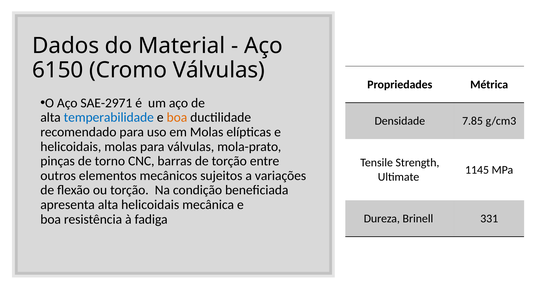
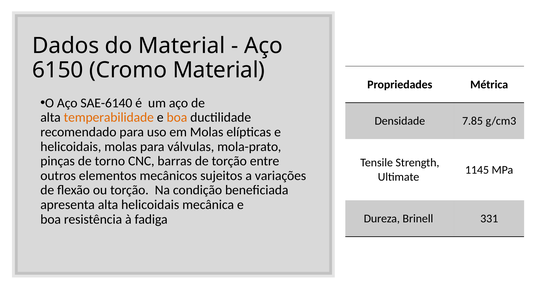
Cromo Válvulas: Válvulas -> Material (219, 70)
SAE-2971: SAE-2971 -> SAE-6140 (106, 103)
temperabilidade colour: blue -> orange (109, 118)
